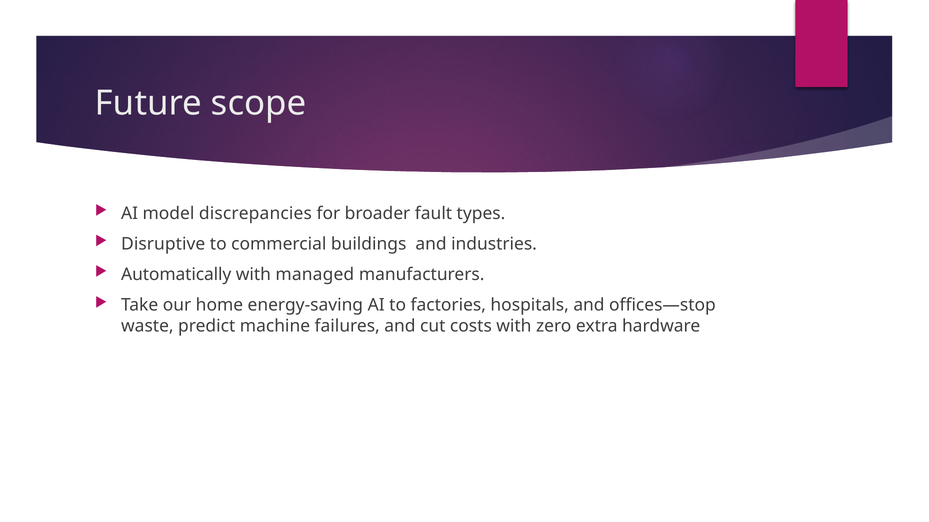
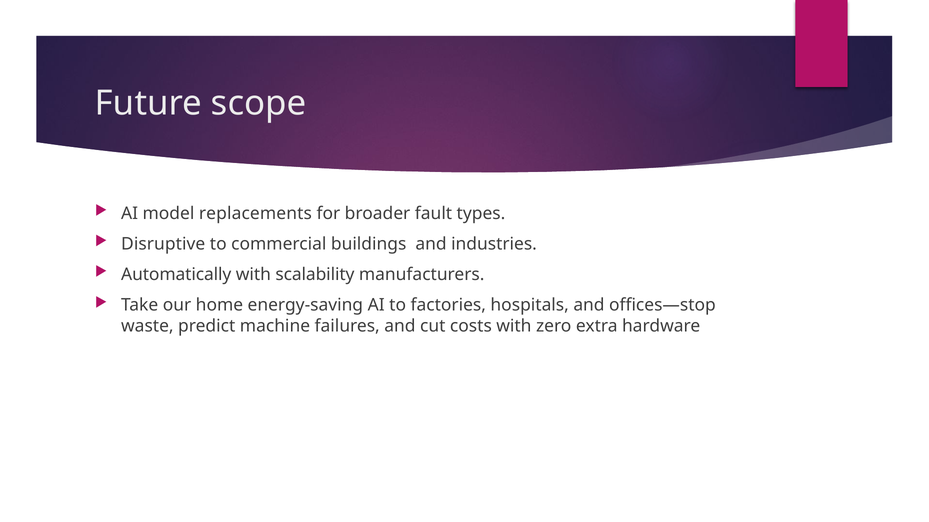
discrepancies: discrepancies -> replacements (255, 214)
managed: managed -> scalability (315, 275)
